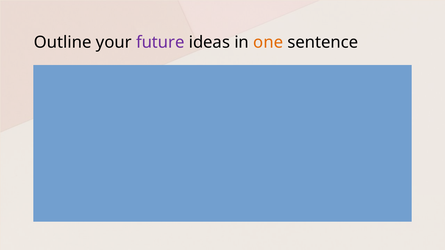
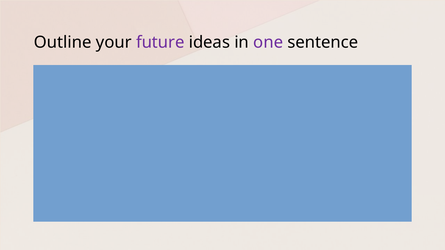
one colour: orange -> purple (268, 42)
